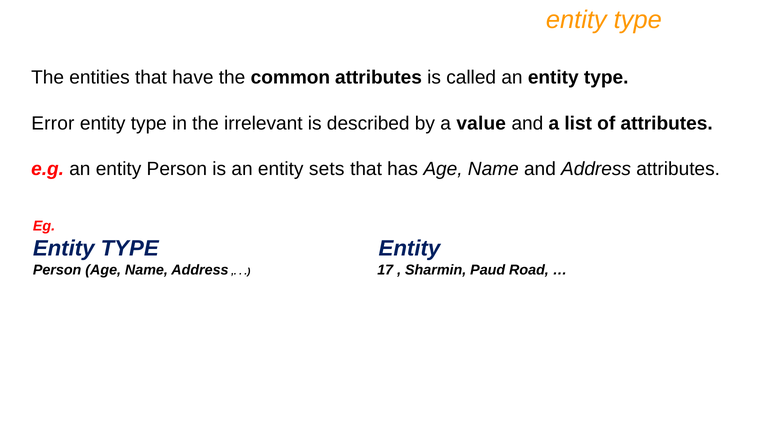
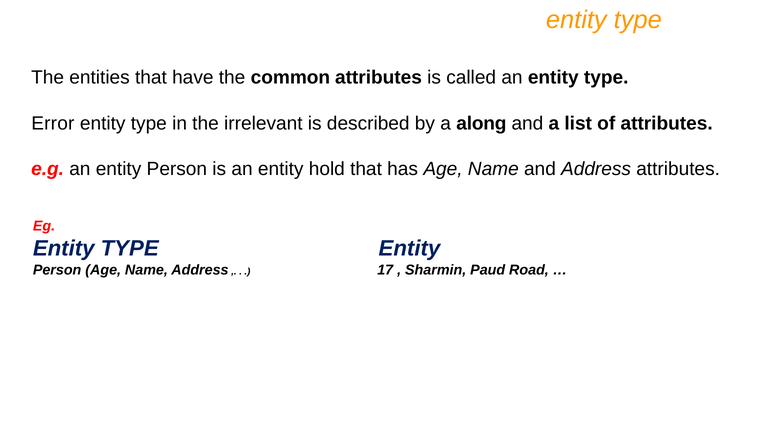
value: value -> along (481, 123)
sets: sets -> hold (327, 169)
